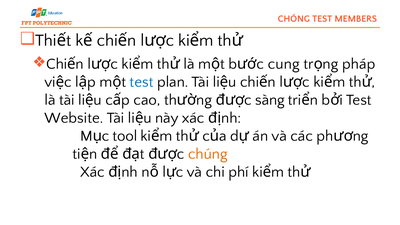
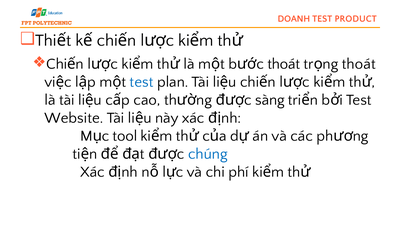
CHÓNG: CHÓNG -> DOANH (294, 19)
MEMBERS: MEMBERS -> PRODUCT (356, 19)
cung: cung -> thoát (284, 64)
pháp: pháp -> thoát (359, 64)
chúng colour: orange -> blue (208, 154)
